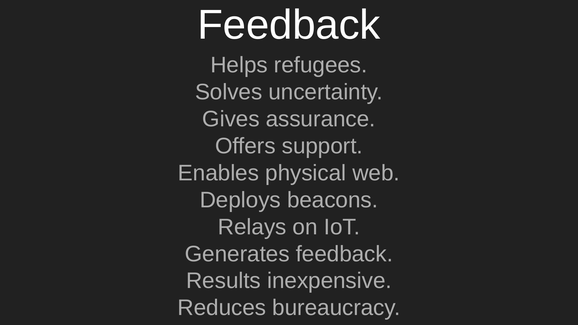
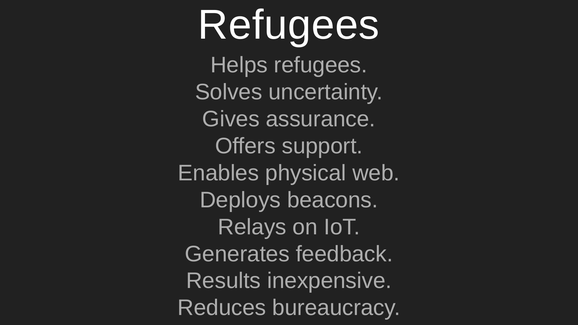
Feedback: Feedback -> Refugees (289, 25)
